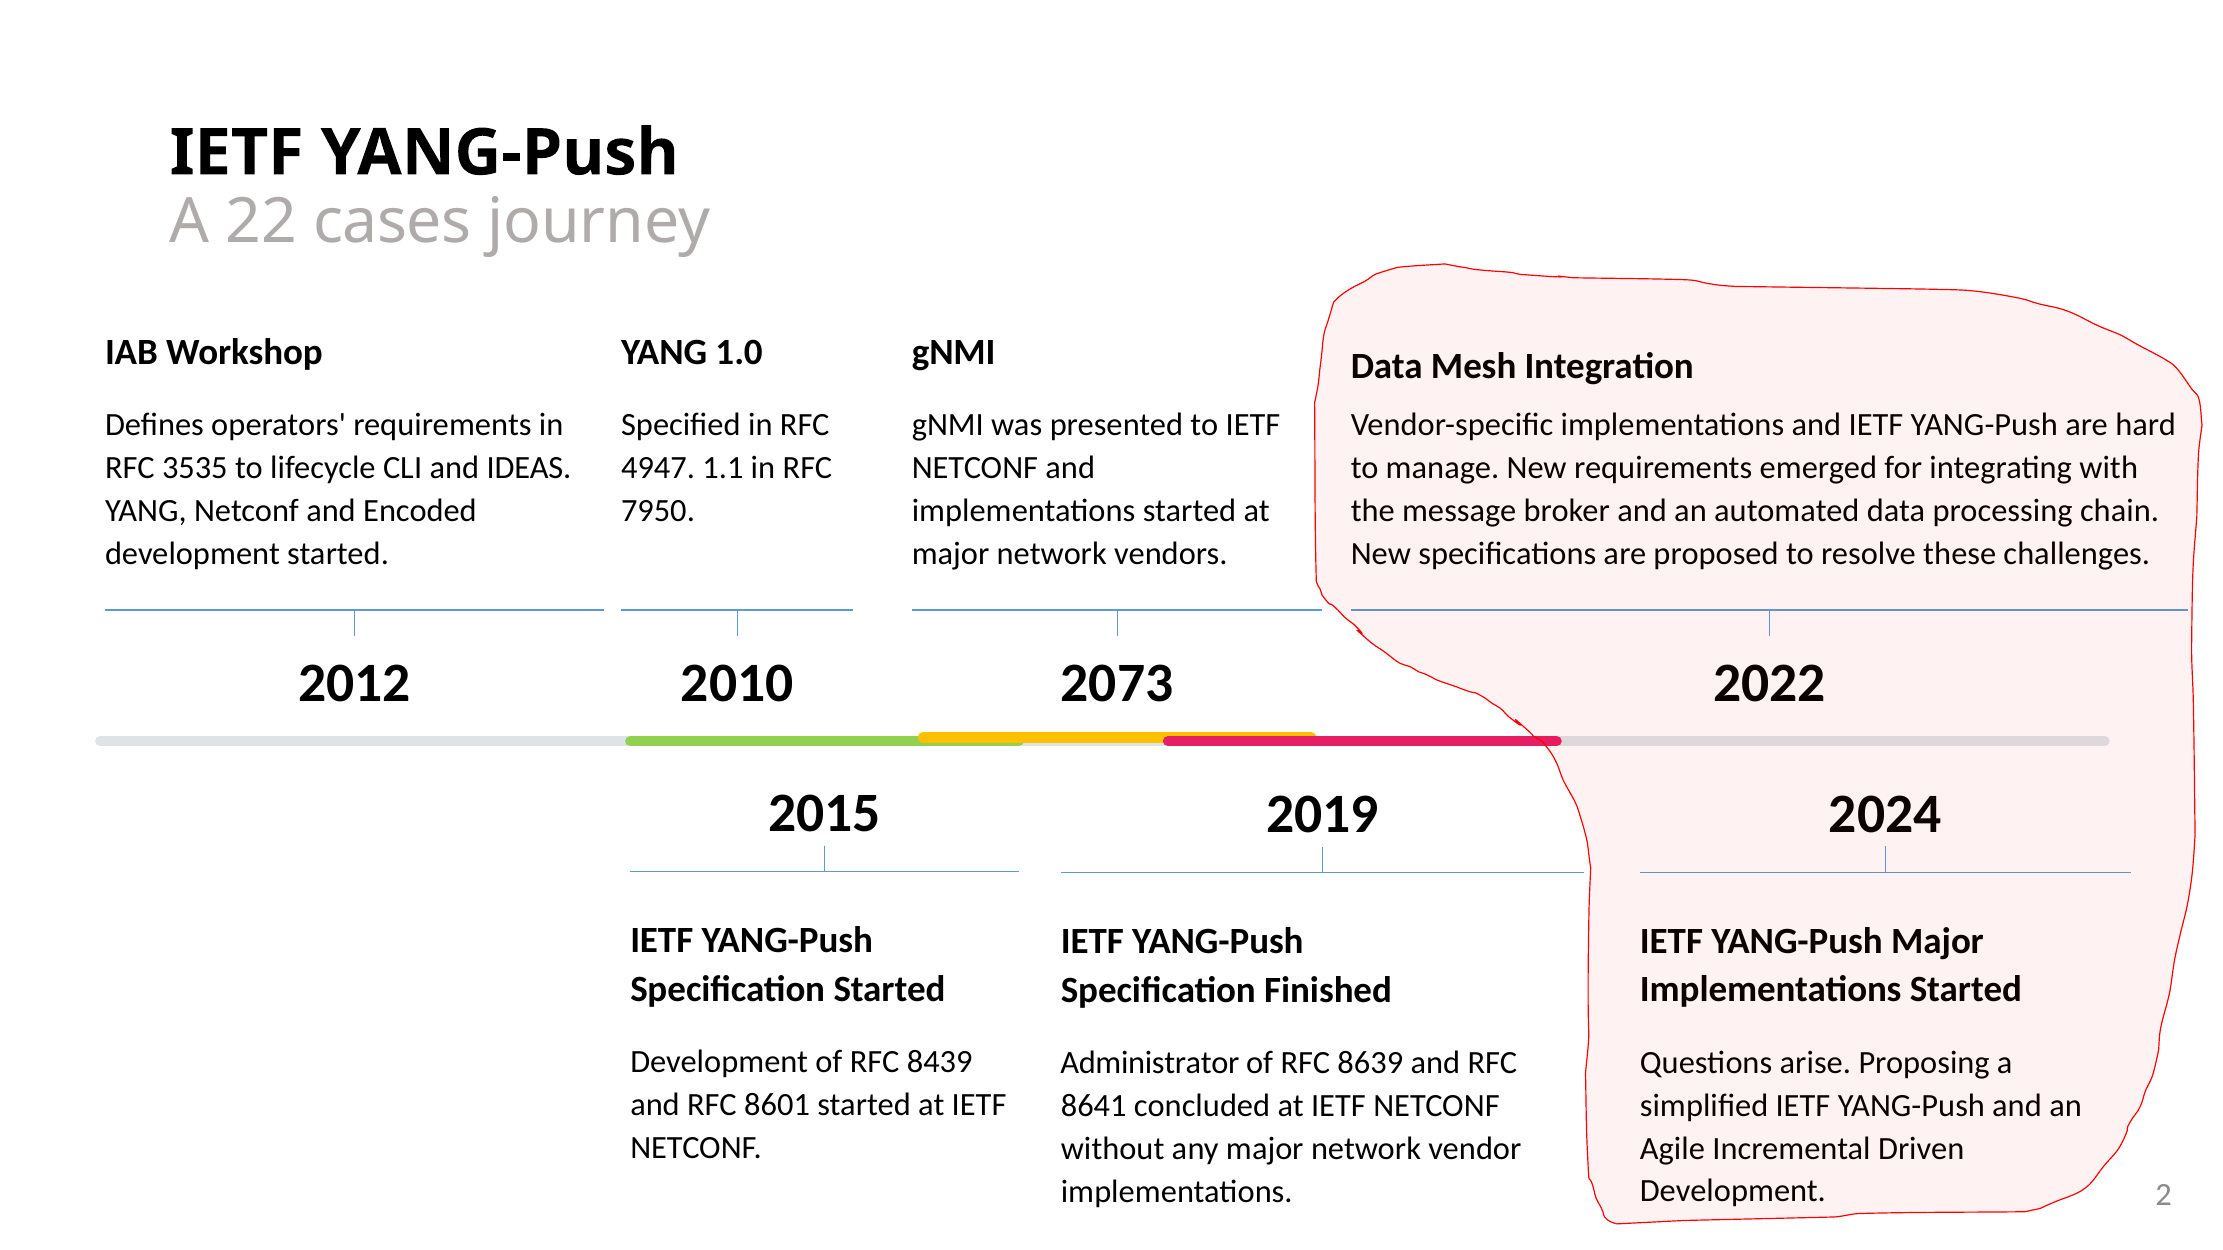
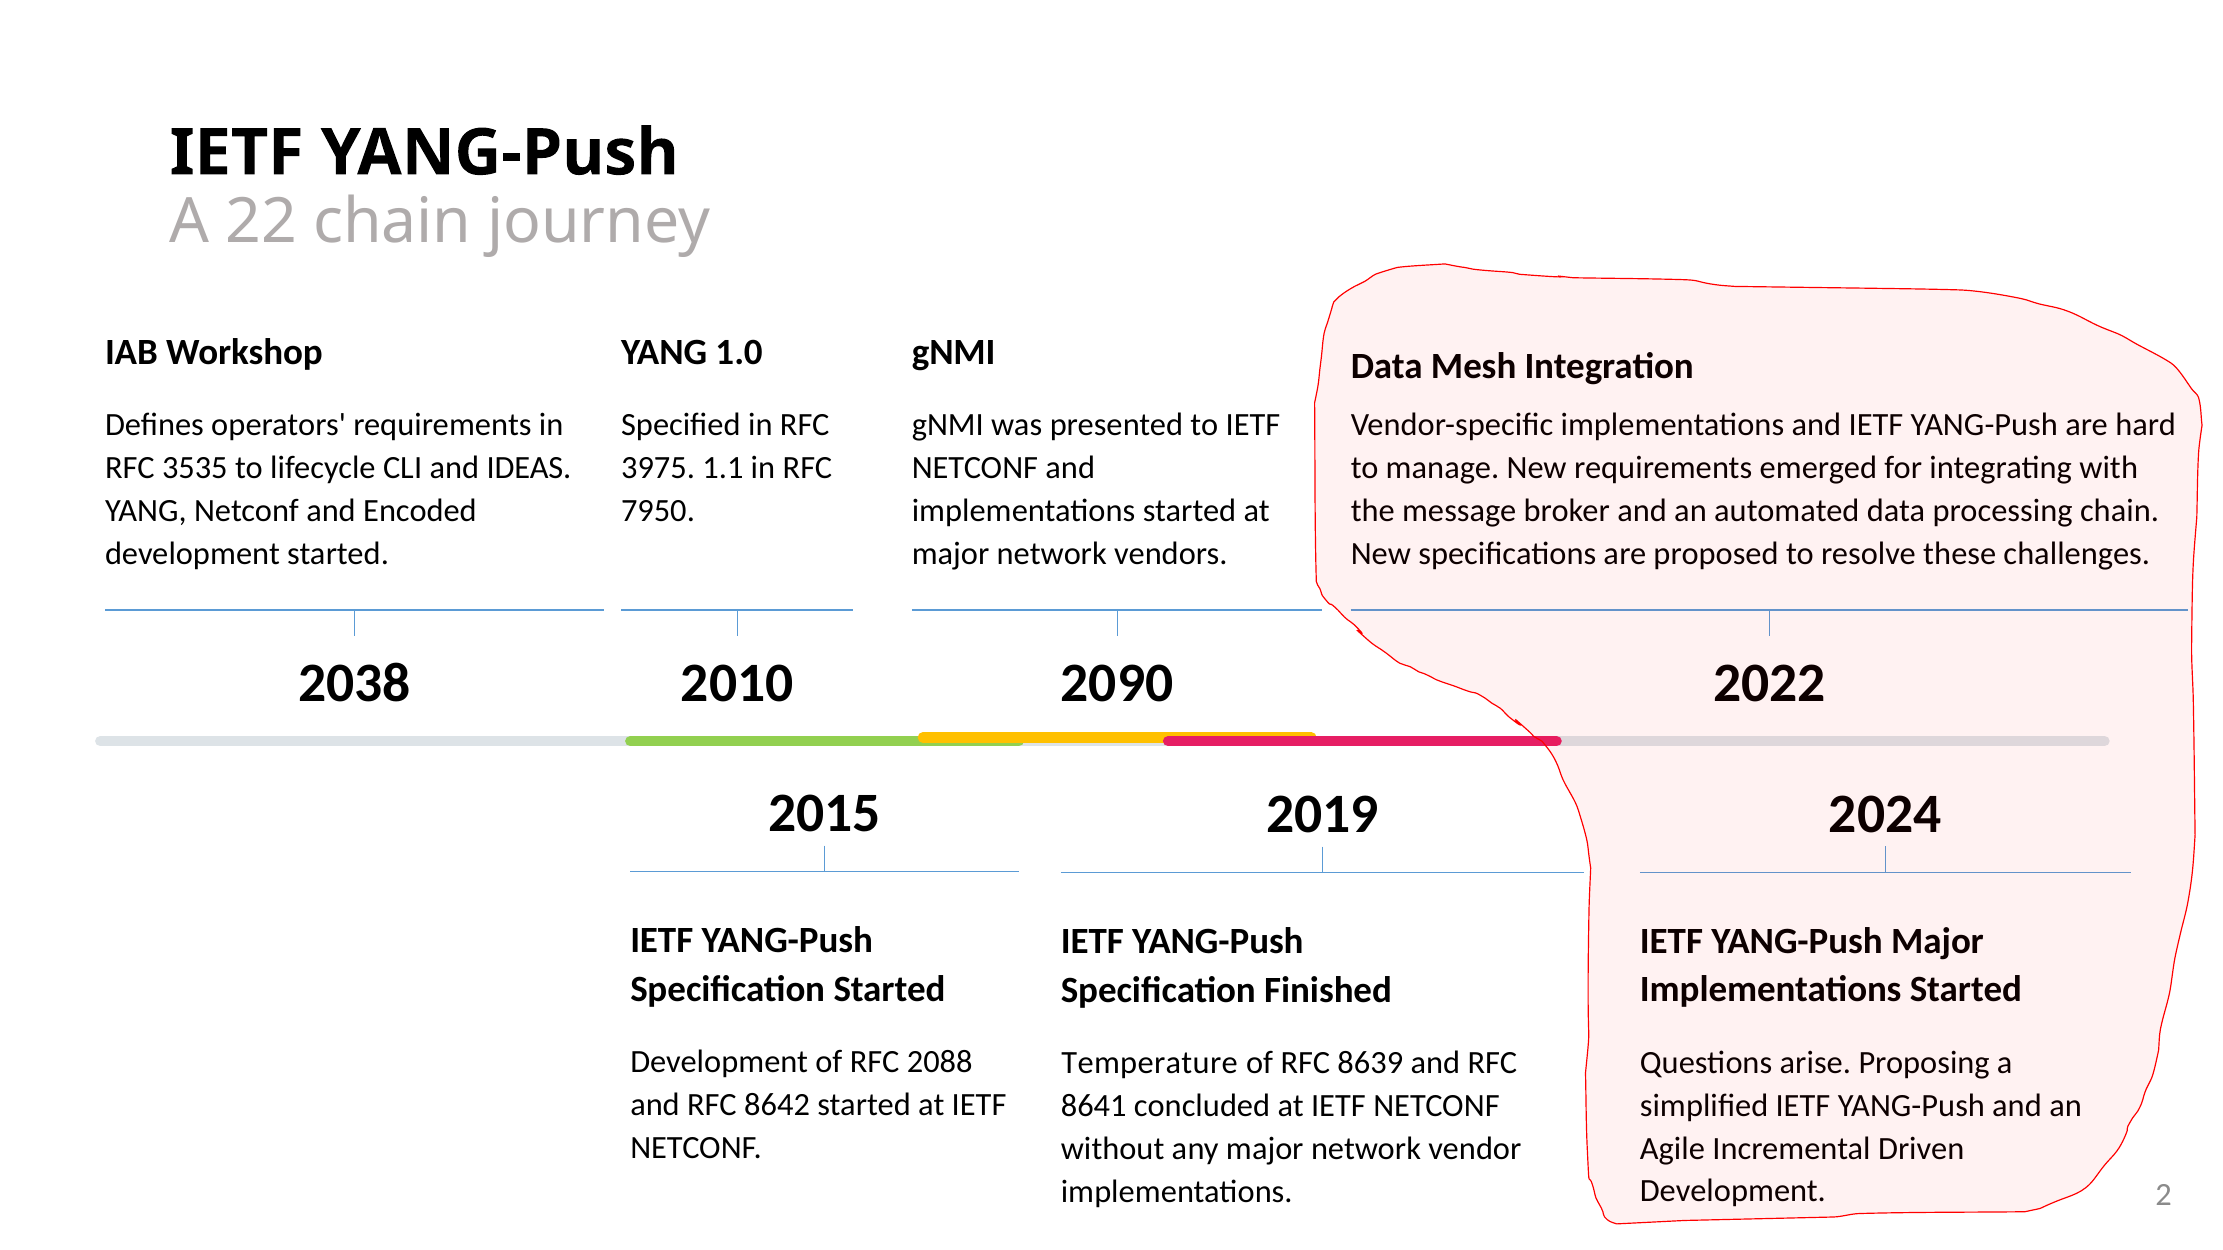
22 cases: cases -> chain (392, 222)
4947: 4947 -> 3975 (658, 468)
2012: 2012 -> 2038 (354, 683)
2073: 2073 -> 2090 (1117, 683)
8439: 8439 -> 2088 (940, 1063)
Administrator: Administrator -> Temperature (1150, 1064)
8601: 8601 -> 8642 (777, 1105)
